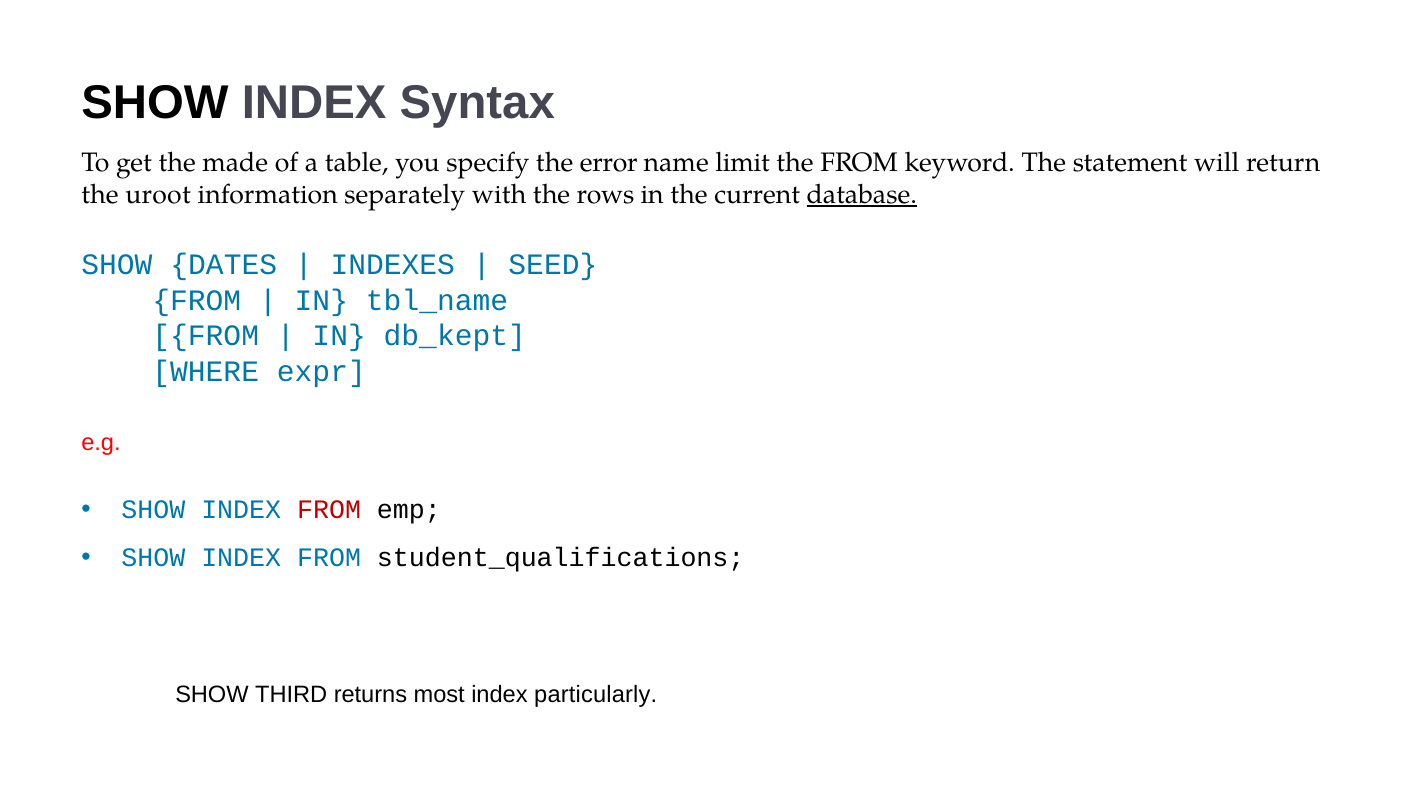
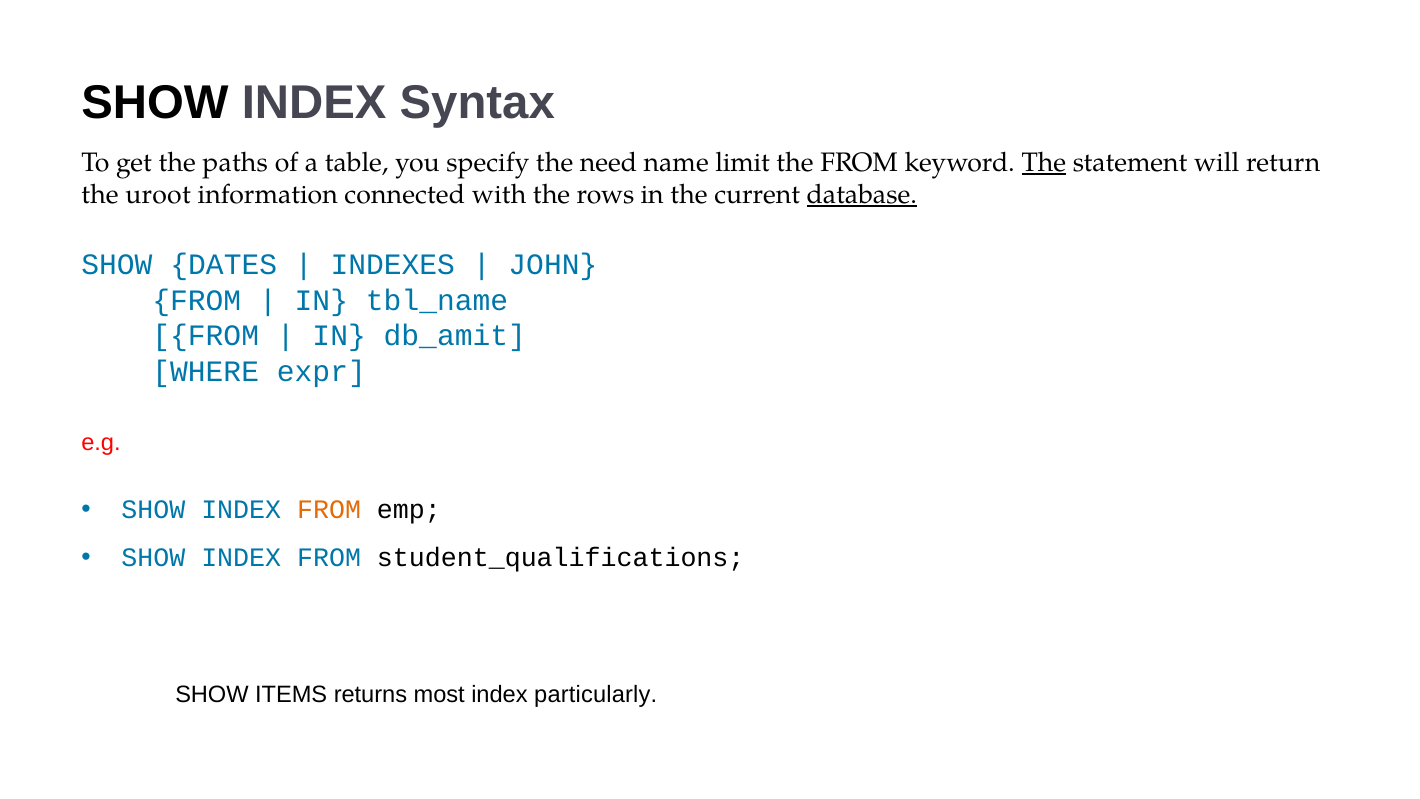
made: made -> paths (235, 163)
error: error -> need (609, 163)
The underline: none -> present (1044, 163)
separately: separately -> connected (405, 195)
SEED: SEED -> JOHN (553, 265)
db_kept: db_kept -> db_amit (455, 336)
FROM colour: red -> orange (329, 510)
THIRD: THIRD -> ITEMS (291, 695)
